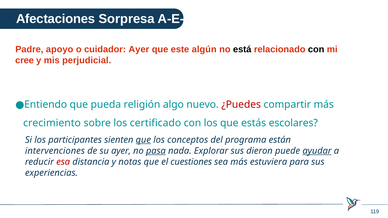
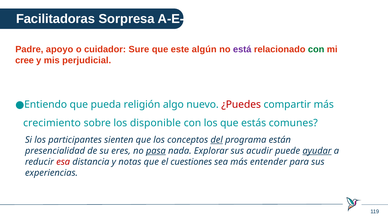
Afectaciones: Afectaciones -> Facilitadoras (56, 19)
cuidador Ayer: Ayer -> Sure (139, 49)
está colour: black -> purple (242, 49)
con colour: black -> green (316, 49)
certificado: certificado -> disponible (155, 123)
escolares: escolares -> comunes (293, 123)
que underline: present -> none (143, 140)
del underline: none -> present (217, 140)
intervenciones: intervenciones -> presencialidad (55, 151)
su ayer: ayer -> eres (121, 151)
dieron: dieron -> acudir (259, 151)
estuviera: estuviera -> entender (269, 162)
